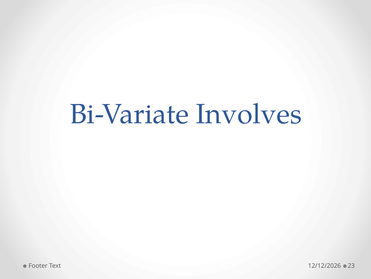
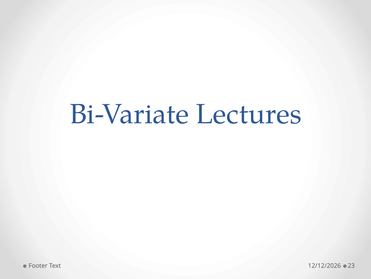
Involves: Involves -> Lectures (249, 114)
